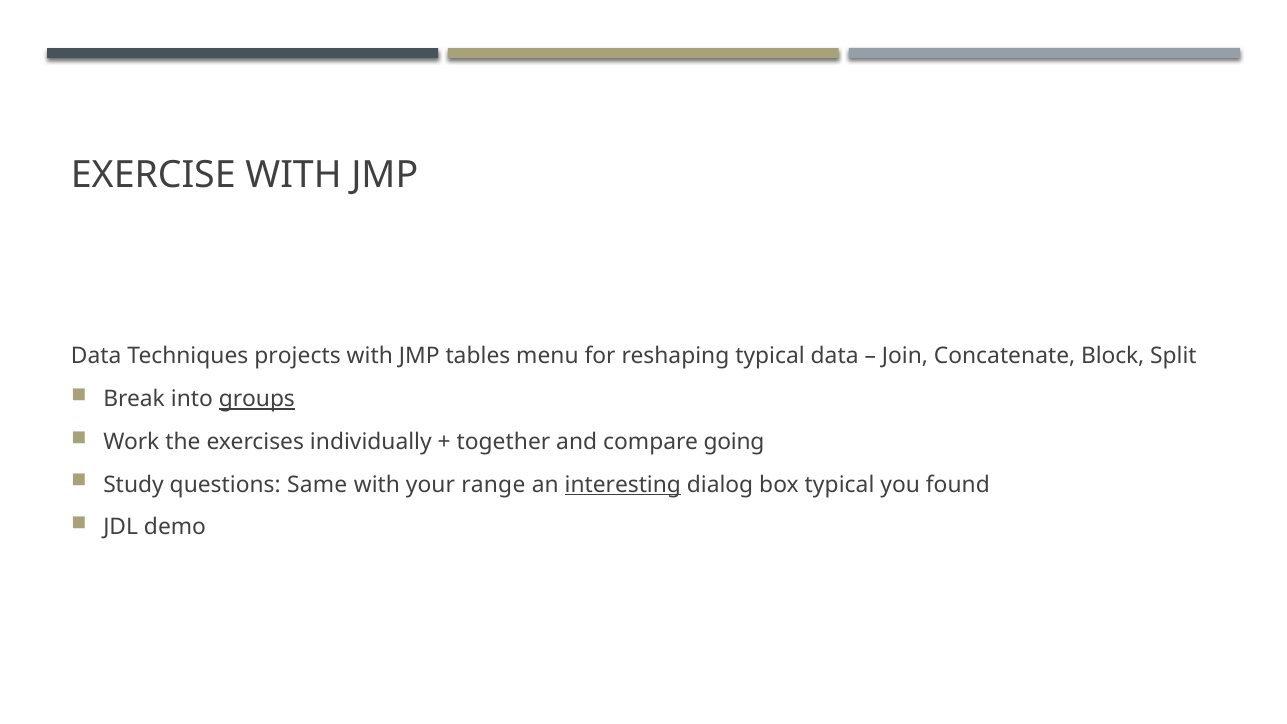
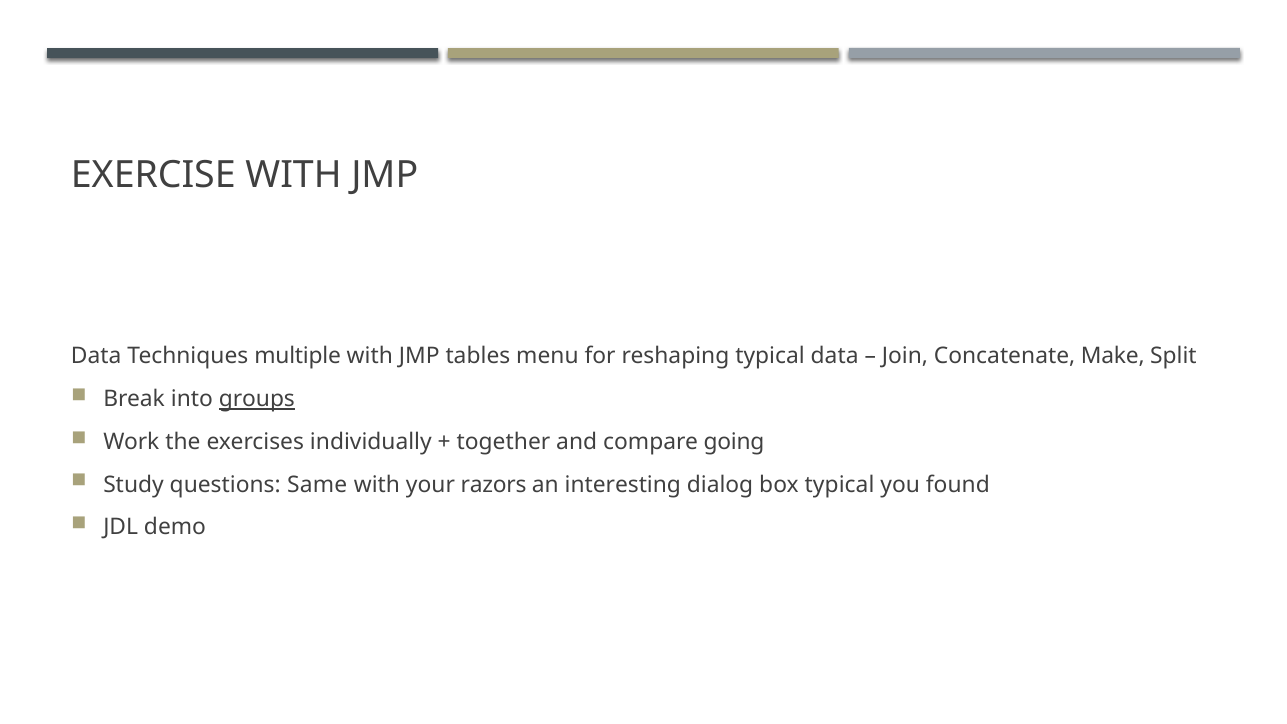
projects: projects -> multiple (298, 356)
Block: Block -> Make (1113, 356)
range: range -> razors (494, 485)
interesting underline: present -> none (623, 485)
